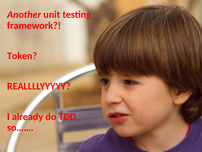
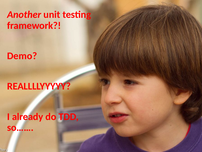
Token: Token -> Demo (22, 56)
